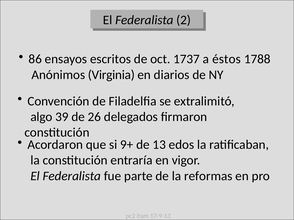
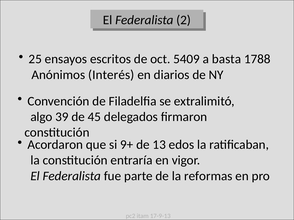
86: 86 -> 25 (35, 59)
1737: 1737 -> 5409 (187, 59)
éstos: éstos -> basta (227, 59)
Virginia: Virginia -> Interés (111, 75)
26: 26 -> 45 (94, 117)
